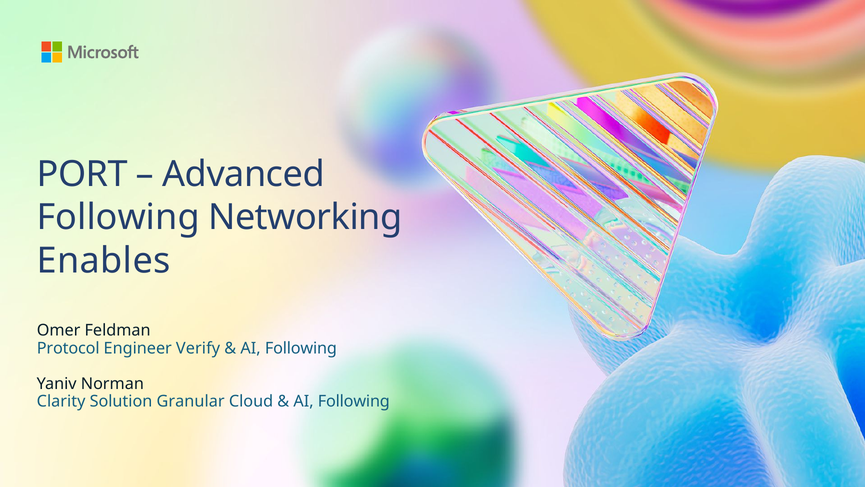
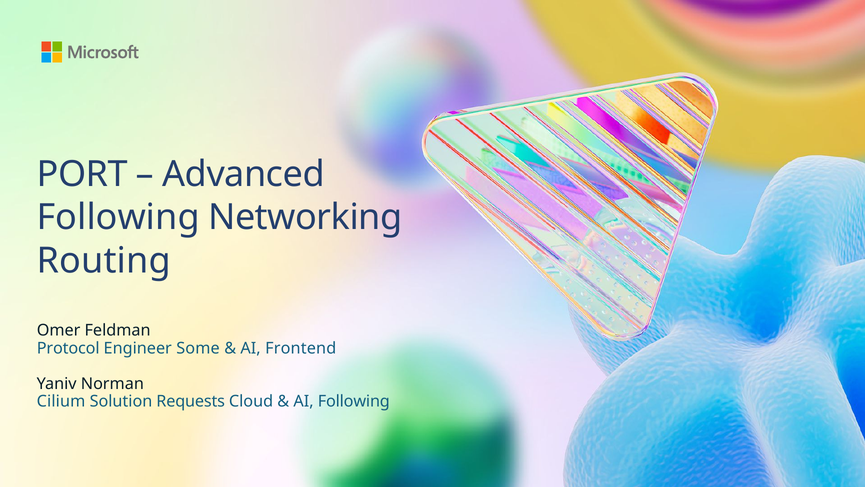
Enables: Enables -> Routing (104, 261)
Verify: Verify -> Some (198, 348)
Following: Following -> Frontend (301, 348)
Clarity: Clarity -> Cilium (61, 401)
Granular: Granular -> Requests (191, 401)
